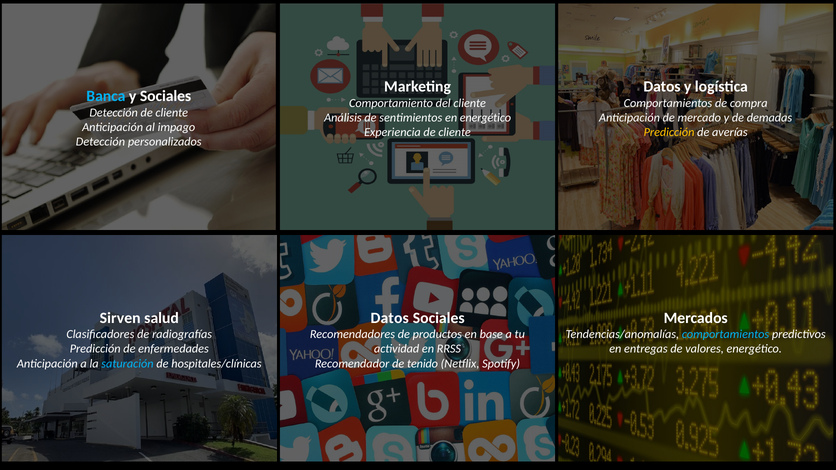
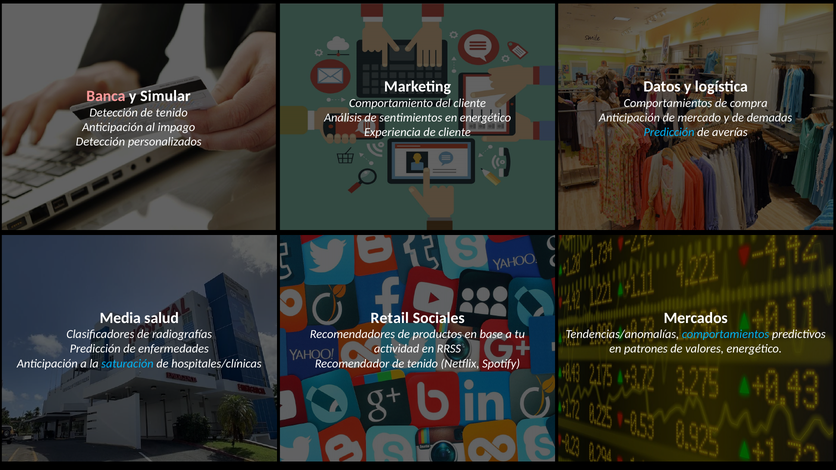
Banca colour: light blue -> pink (106, 96)
y Sociales: Sociales -> Simular (165, 96)
Detección de cliente: cliente -> tenido (172, 113)
Predicción colour: yellow -> light blue (669, 132)
Sirven: Sirven -> Media (120, 318)
Datos: Datos -> Retail (390, 318)
entregas: entregas -> patrones (646, 349)
